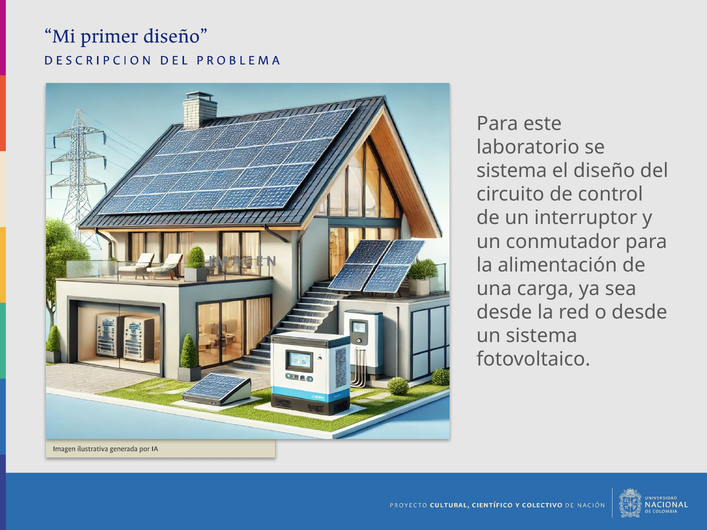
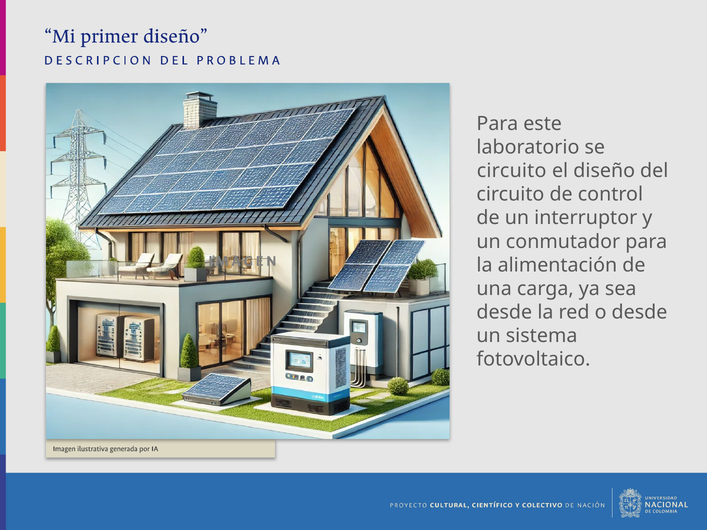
sistema: sistema -> circuito (512, 171)
